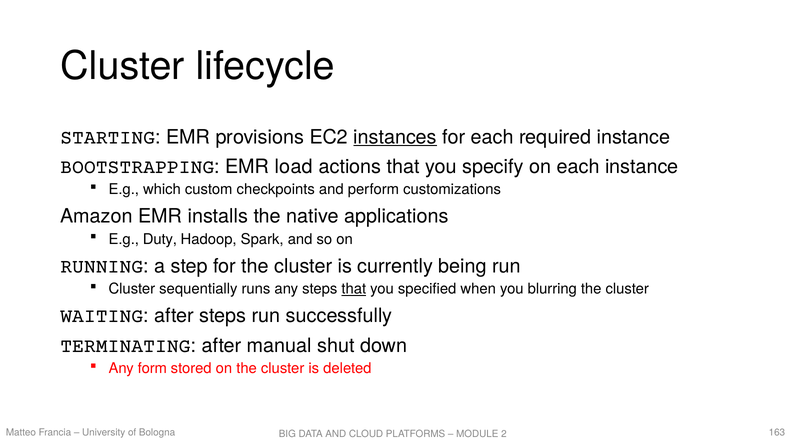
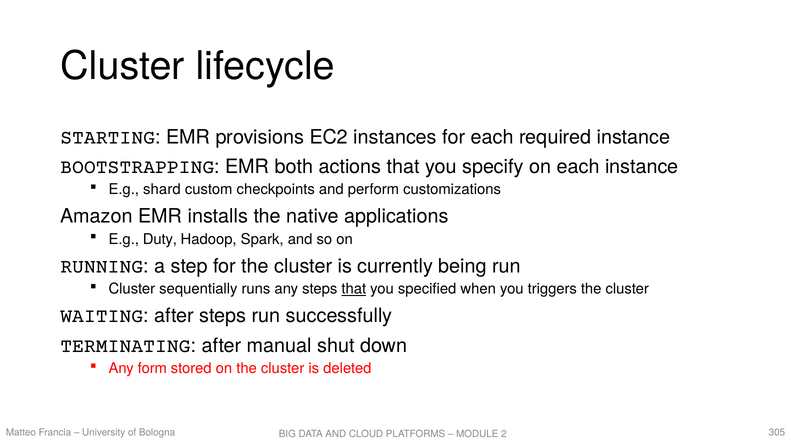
instances underline: present -> none (395, 137)
load: load -> both (294, 167)
which: which -> shard (162, 190)
blurring: blurring -> triggers (552, 289)
163: 163 -> 305 (777, 433)
